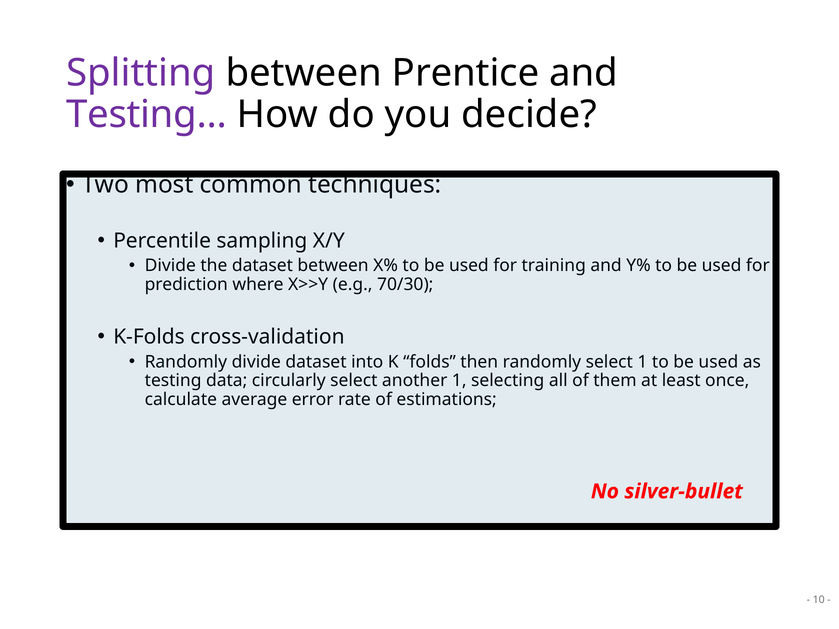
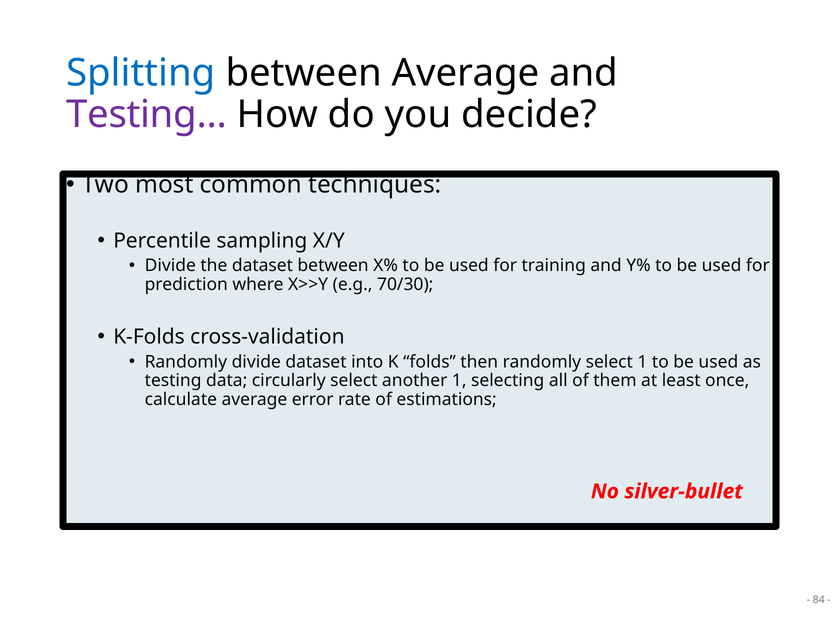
Splitting colour: purple -> blue (141, 73)
between Prentice: Prentice -> Average (466, 73)
10: 10 -> 84 (819, 600)
